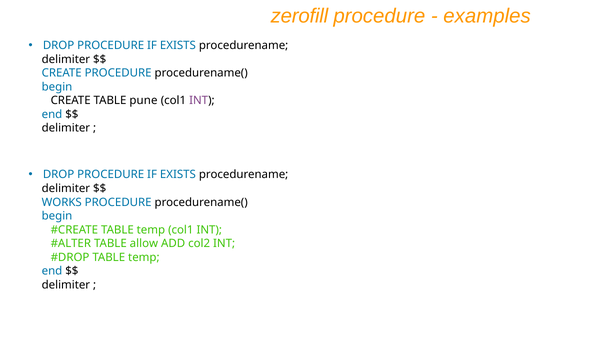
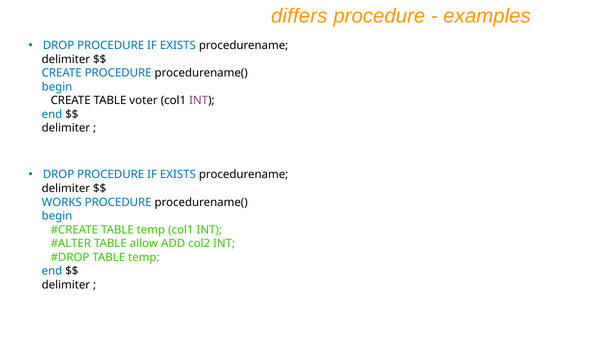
zerofill: zerofill -> differs (299, 16)
pune: pune -> voter (144, 101)
